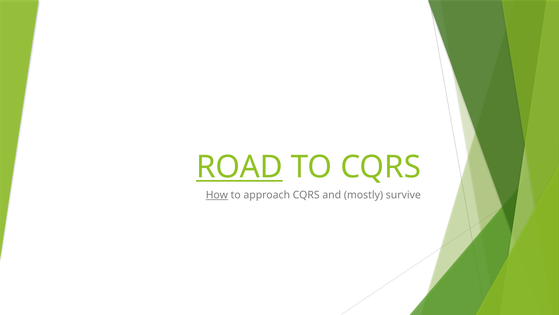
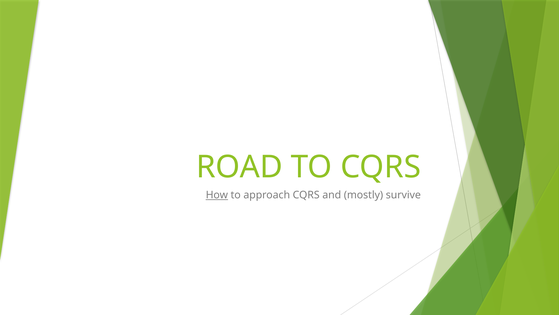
ROAD underline: present -> none (239, 167)
